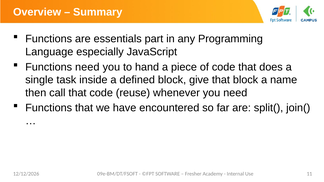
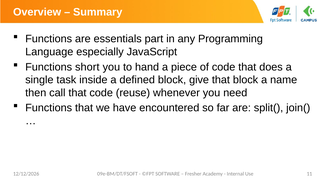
Functions need: need -> short (87, 67)
